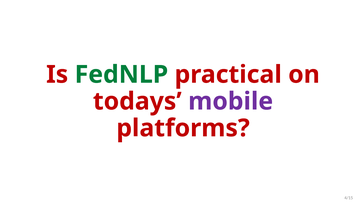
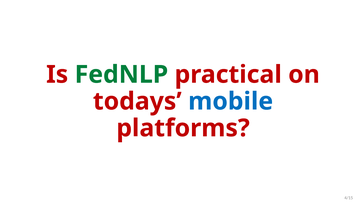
mobile colour: purple -> blue (231, 101)
